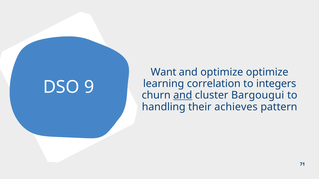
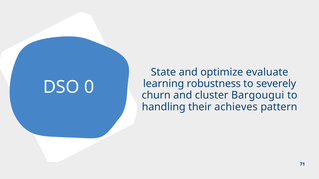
Want: Want -> State (163, 72)
optimize optimize: optimize -> evaluate (267, 72)
correlation: correlation -> robustness (214, 84)
integers: integers -> severely (276, 84)
9: 9 -> 0 (89, 87)
and underline: present -> none (183, 95)
